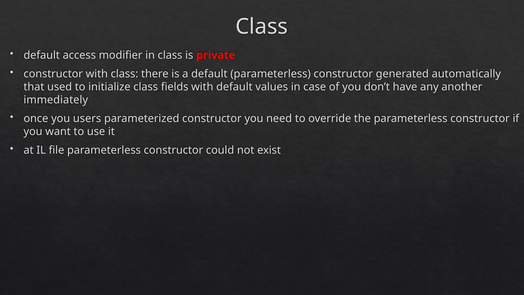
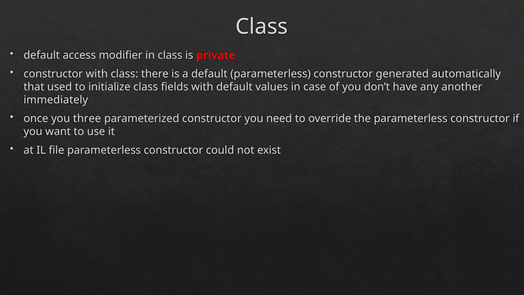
users: users -> three (87, 118)
